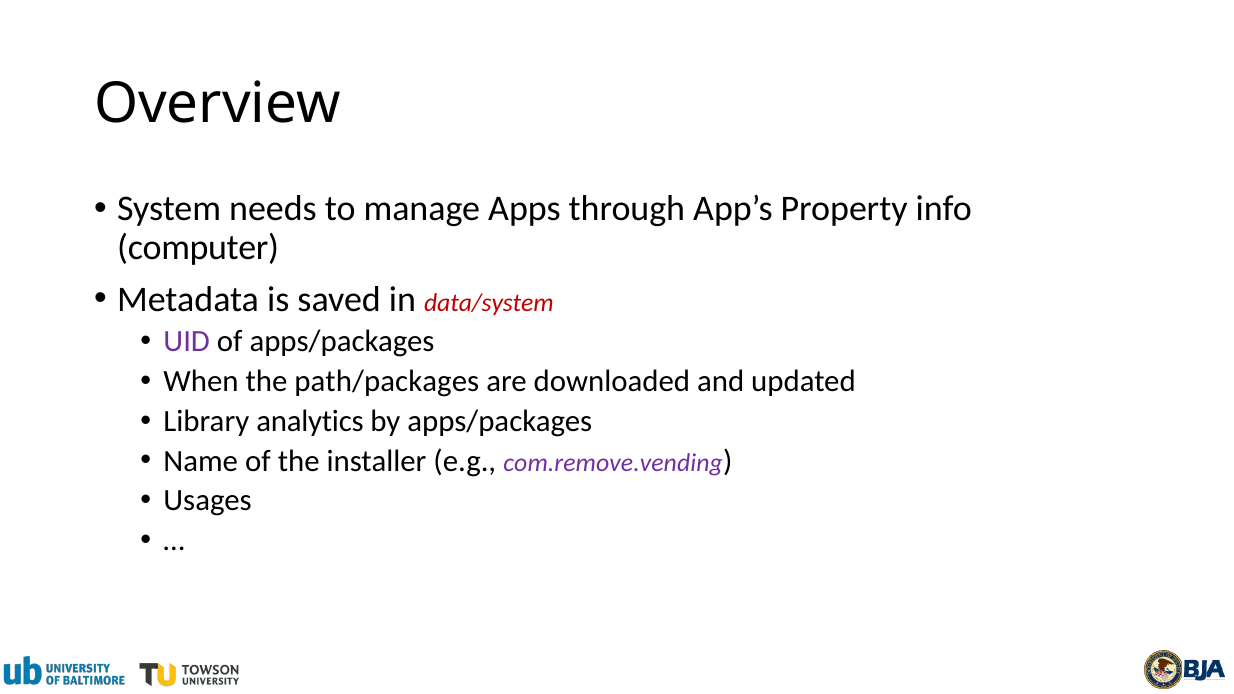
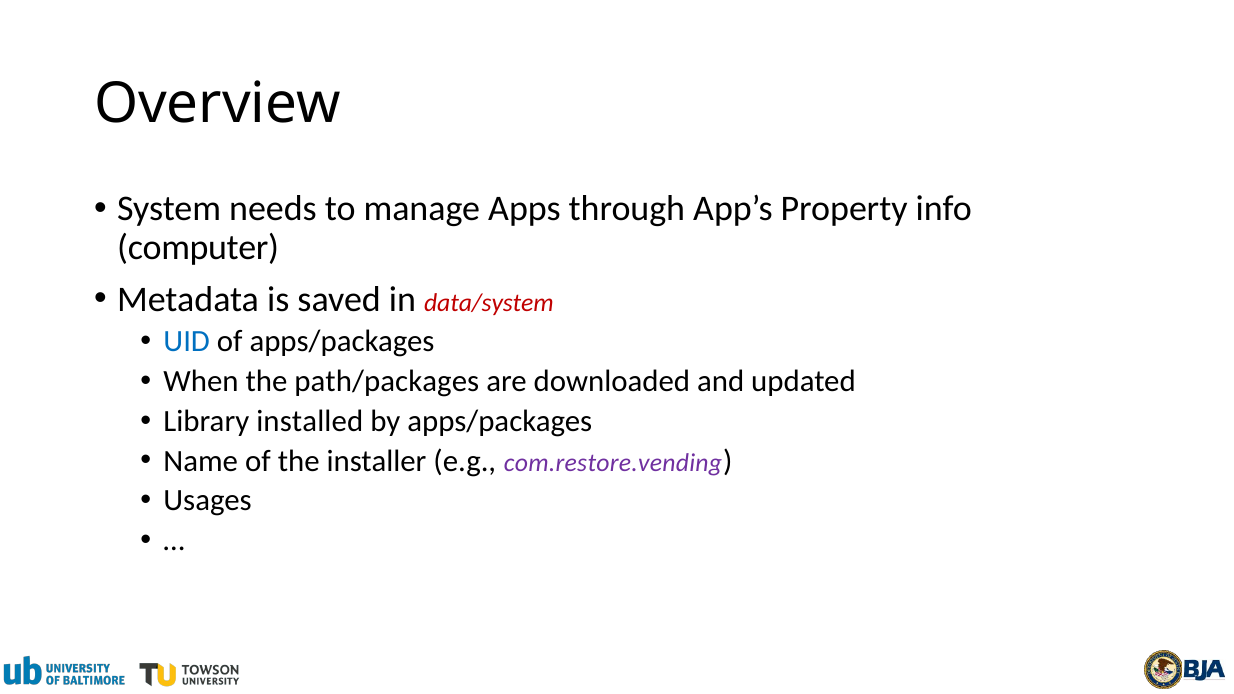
UID colour: purple -> blue (187, 342)
analytics: analytics -> installed (310, 421)
com.remove.vending: com.remove.vending -> com.restore.vending (613, 463)
